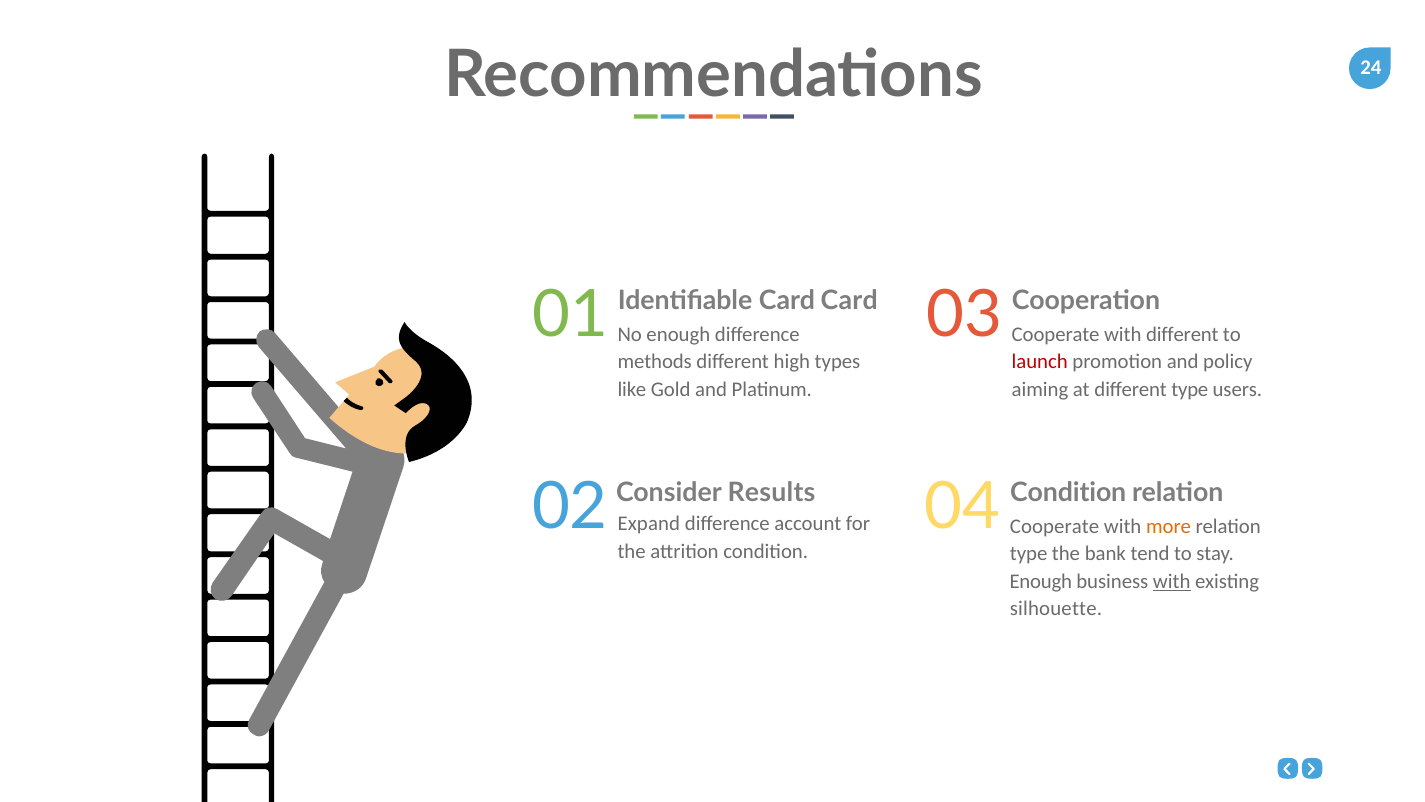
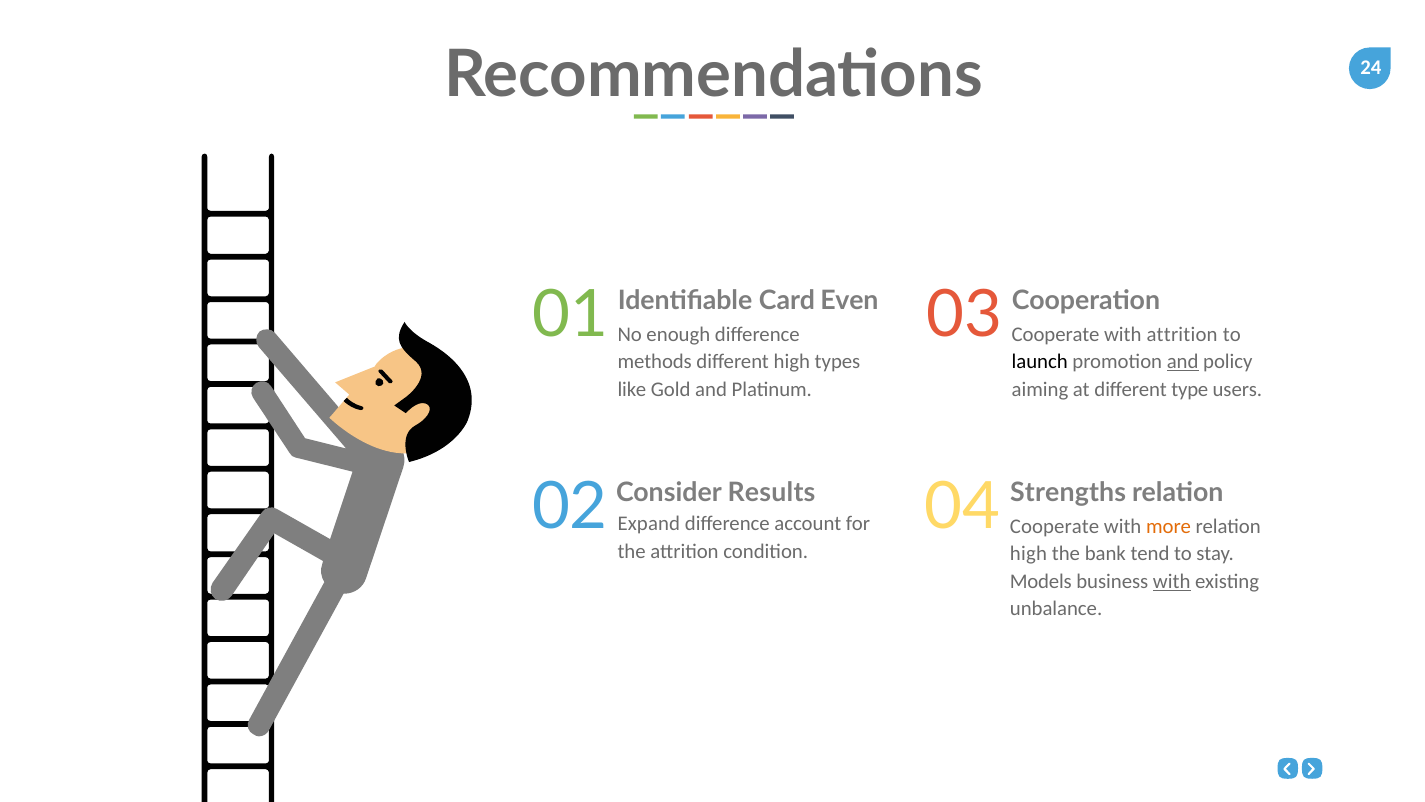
Card Card: Card -> Even (849, 301)
with different: different -> attrition (1182, 334)
launch colour: red -> black (1040, 362)
and underline: none -> present (1183, 362)
04 Condition: Condition -> Strengths (1068, 492)
type: type -> high (1028, 554)
Enough: Enough -> Models (1041, 581)
silhouette: silhouette -> unbalance (1056, 609)
